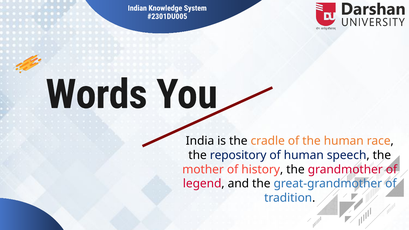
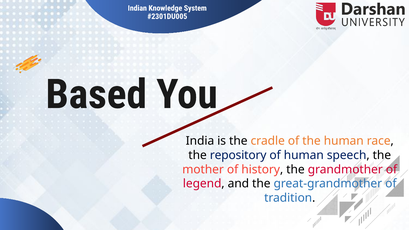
Words: Words -> Based (96, 95)
